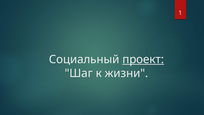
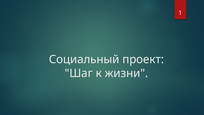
проект underline: present -> none (143, 59)
